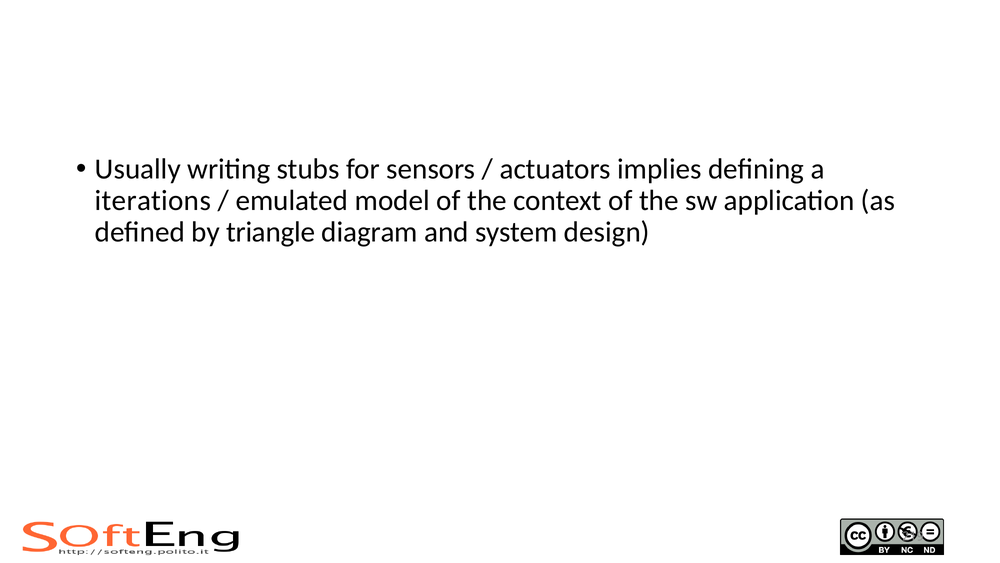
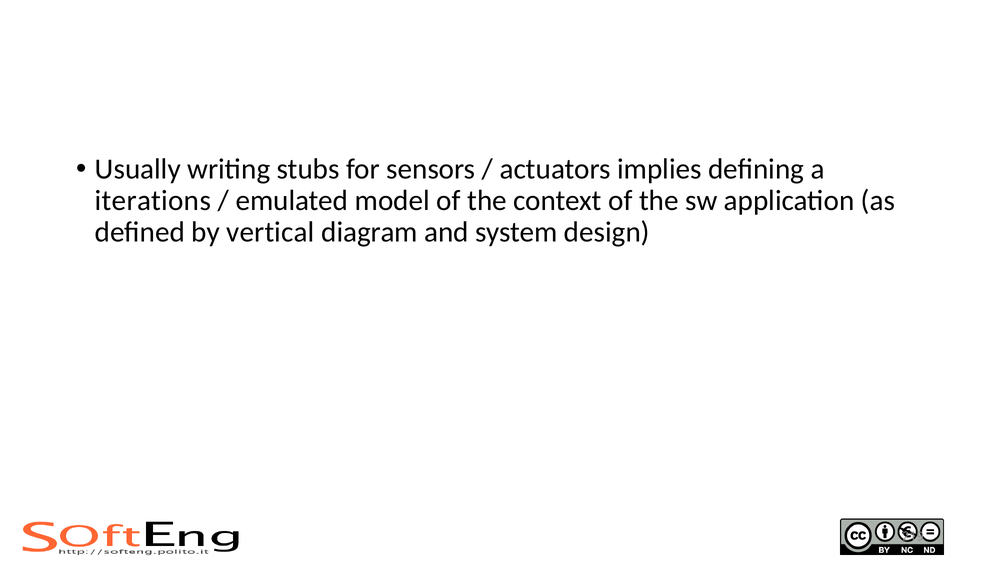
triangle: triangle -> vertical (270, 232)
